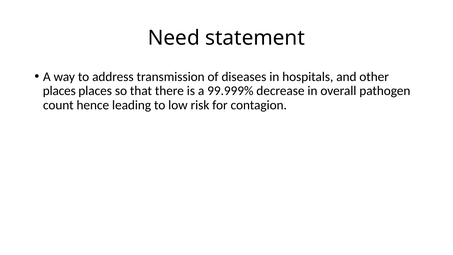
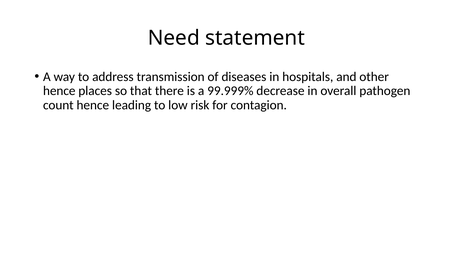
places: places -> hence (59, 91)
